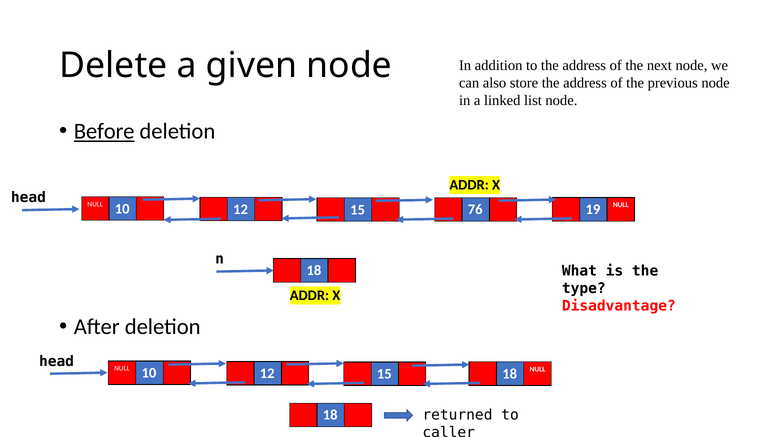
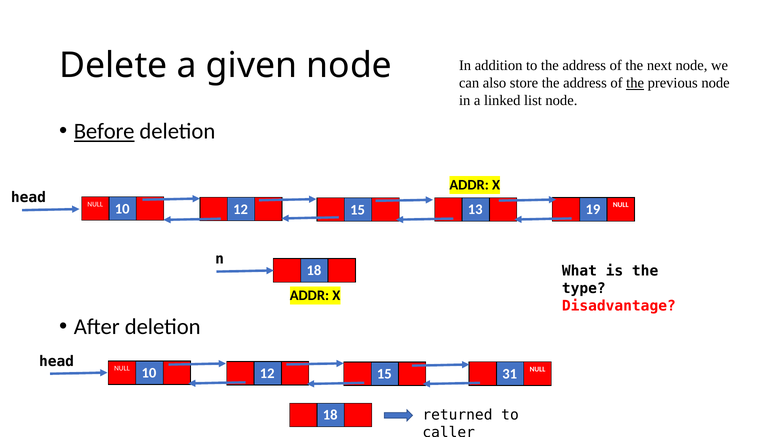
the underline: none -> present (635, 83)
76: 76 -> 13 (475, 210)
15 18: 18 -> 31 (510, 374)
